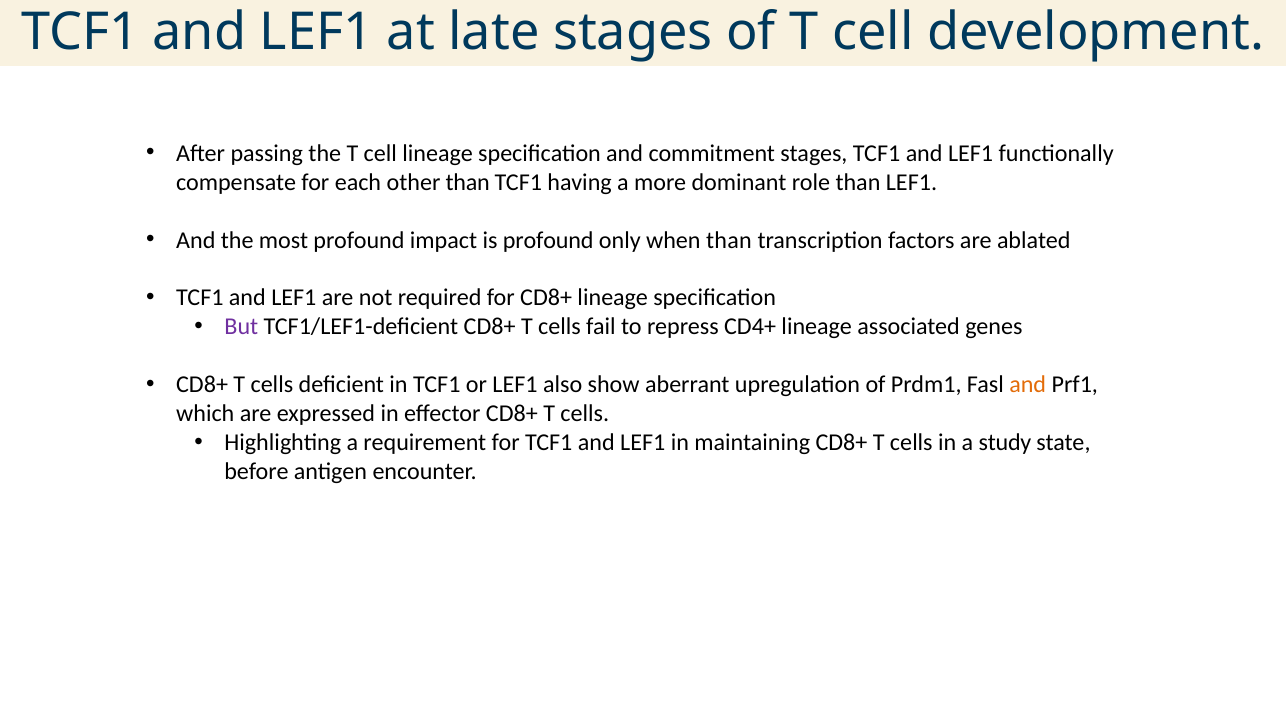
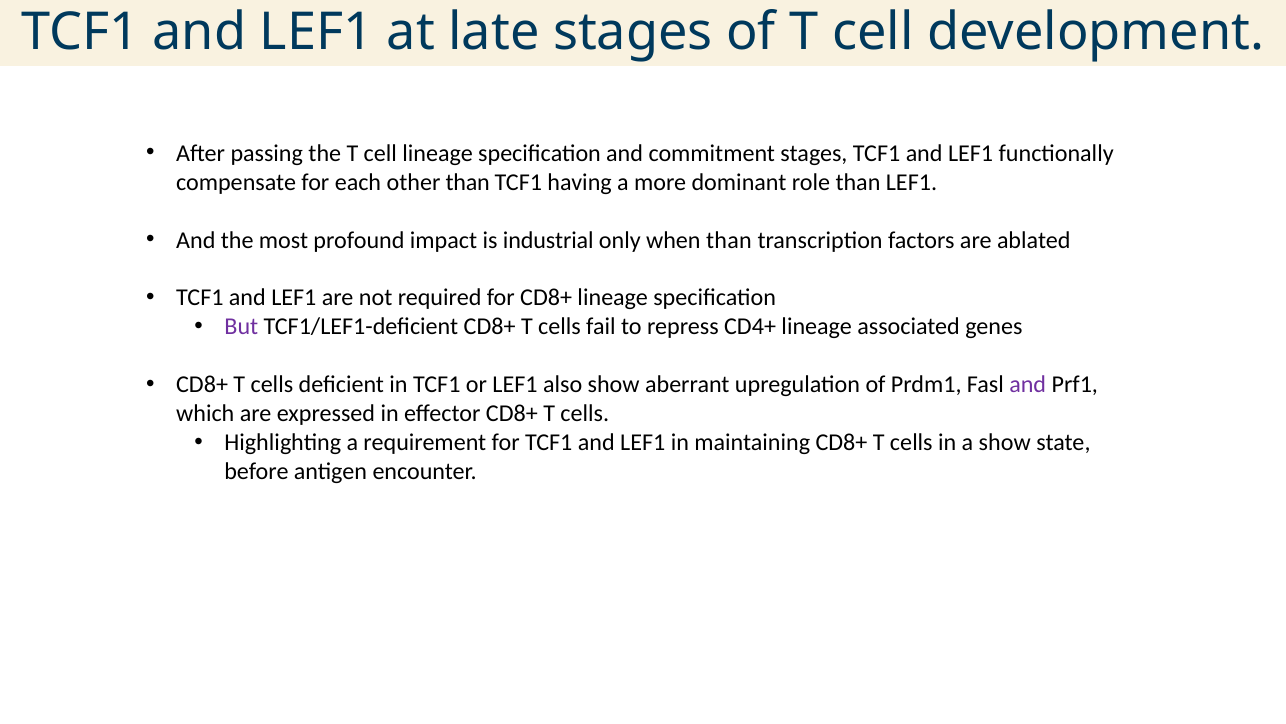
is profound: profound -> industrial (548, 240)
and colour: orange -> purple (1028, 385)
a study: study -> show (1005, 442)
